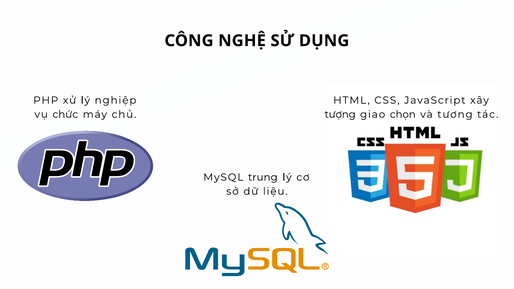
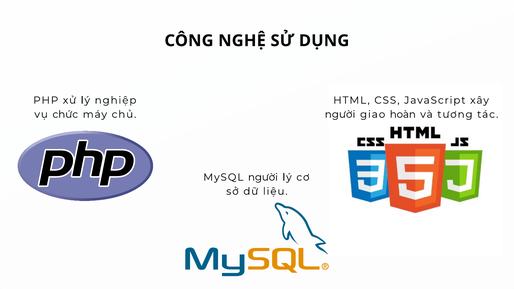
tượng: tượng -> người (340, 114)
chọn: chọn -> hoàn (403, 114)
MySQL trung: trung -> người (263, 177)
